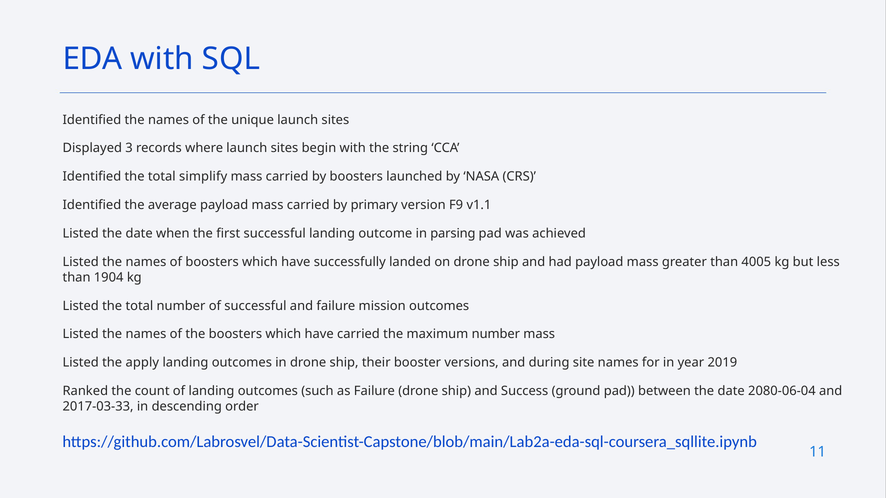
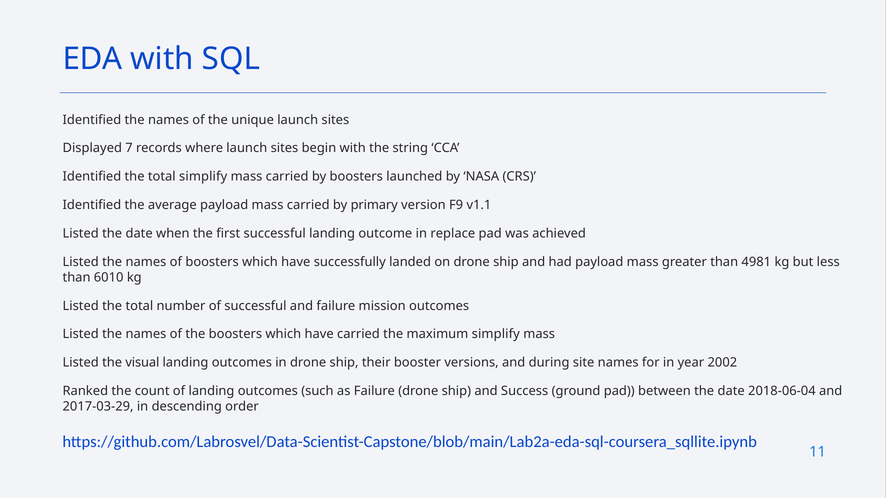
3: 3 -> 7 (129, 148)
parsing: parsing -> replace (453, 234)
4005: 4005 -> 4981 (756, 262)
1904: 1904 -> 6010 (109, 278)
maximum number: number -> simplify (496, 334)
apply: apply -> visual (142, 363)
2019: 2019 -> 2002 (722, 363)
2080-06-04: 2080-06-04 -> 2018-06-04 (782, 391)
2017-03-33: 2017-03-33 -> 2017-03-29 (98, 407)
